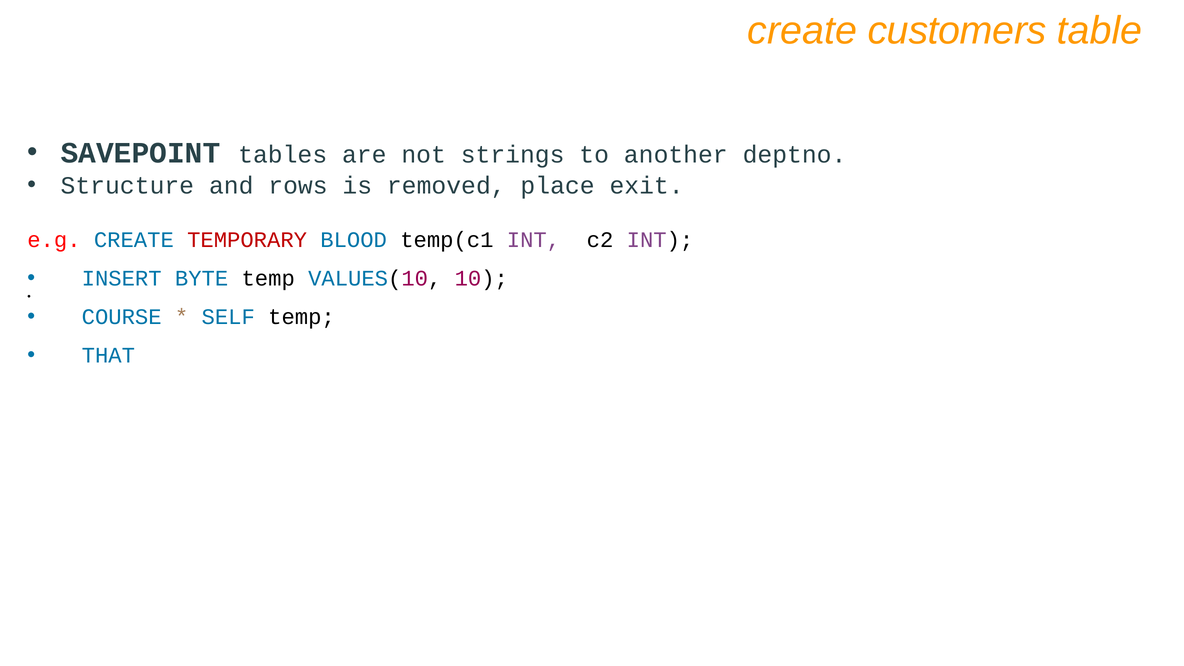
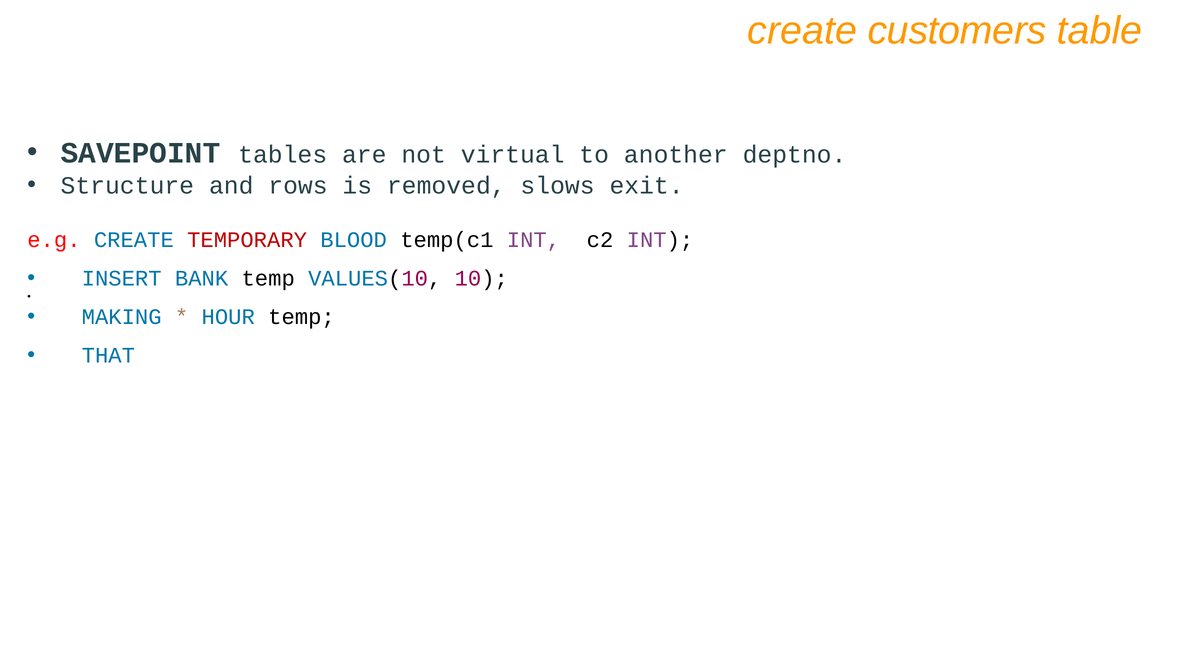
strings: strings -> virtual (513, 155)
place: place -> slows (558, 185)
BYTE: BYTE -> BANK (202, 278)
COURSE: COURSE -> MAKING (122, 317)
SELF: SELF -> HOUR (228, 317)
